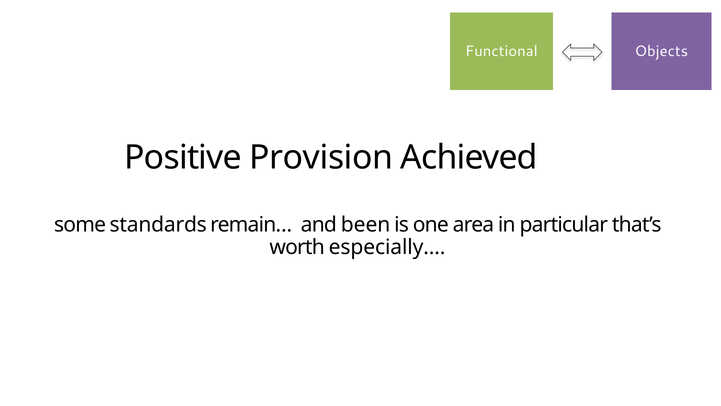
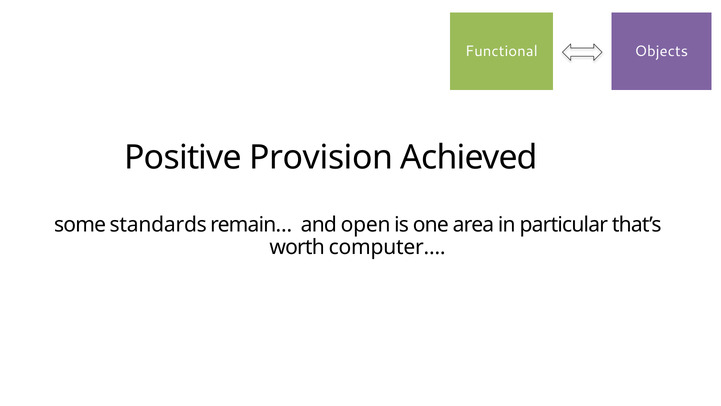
been: been -> open (366, 224)
especially…: especially… -> computer… (387, 247)
